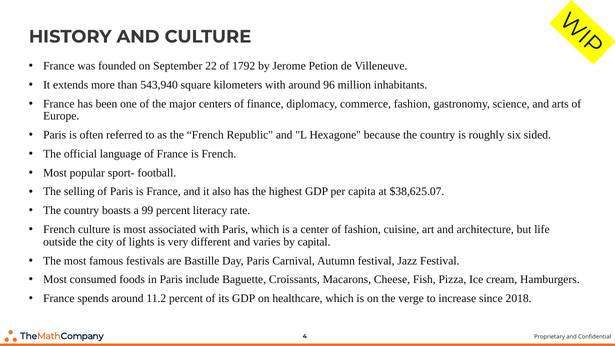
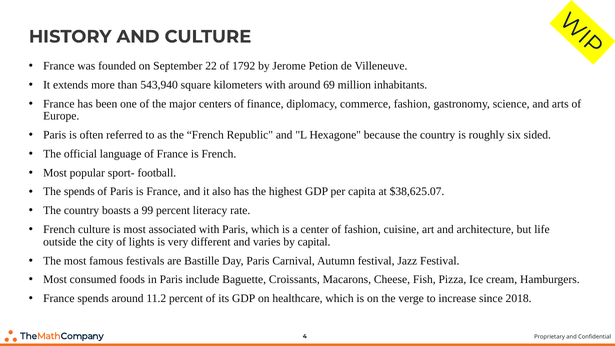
96: 96 -> 69 (329, 85)
The selling: selling -> spends (79, 192)
